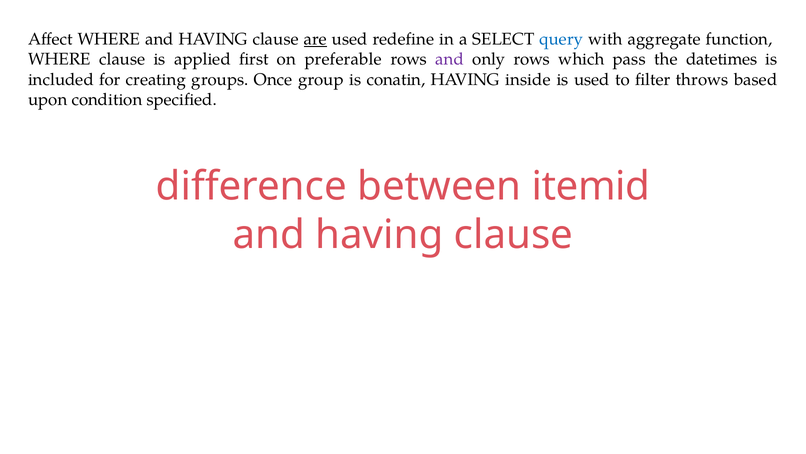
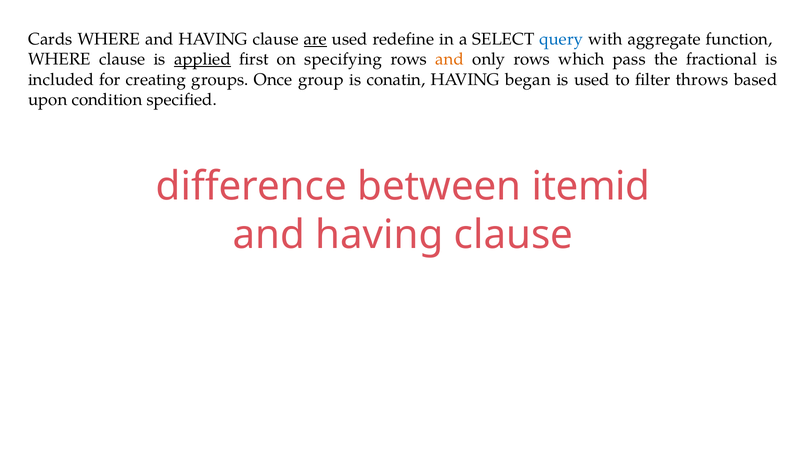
Affect: Affect -> Cards (50, 39)
applied underline: none -> present (202, 59)
preferable: preferable -> specifying (343, 59)
and colour: purple -> orange (450, 59)
datetimes: datetimes -> fractional (722, 59)
inside: inside -> began (528, 79)
